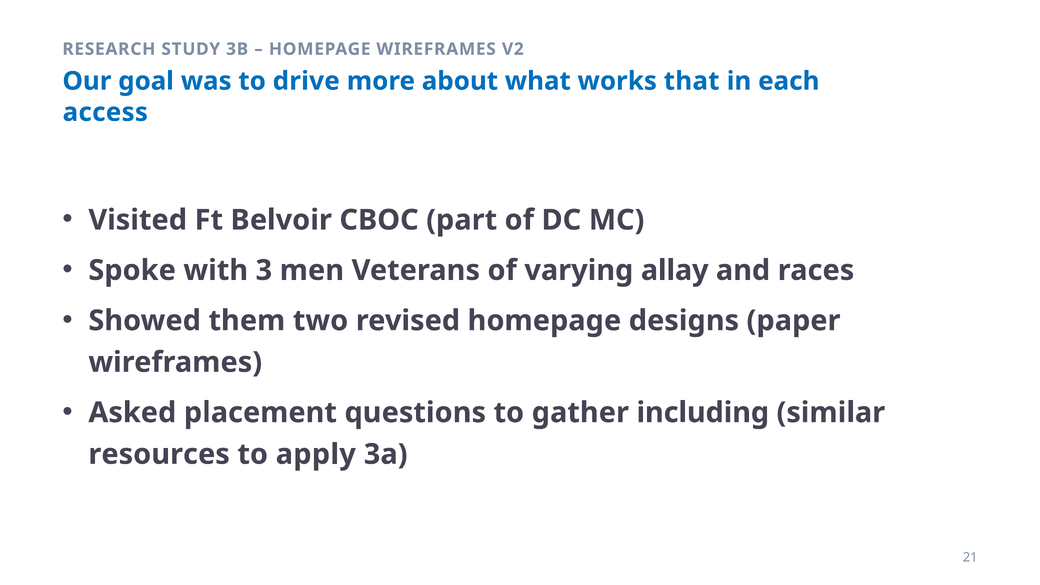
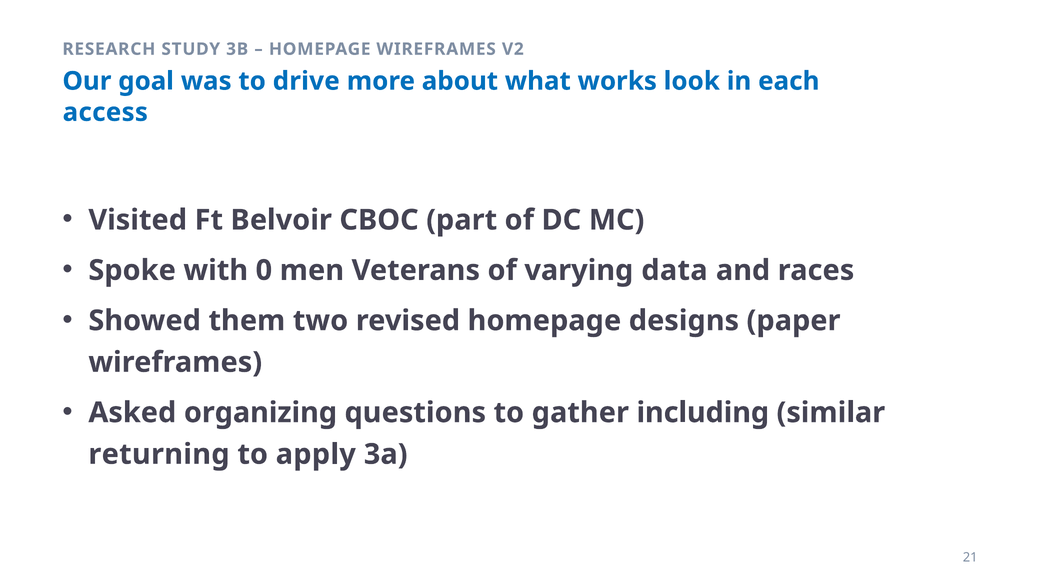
that: that -> look (692, 81)
3: 3 -> 0 (264, 270)
allay: allay -> data (674, 270)
placement: placement -> organizing (260, 413)
resources: resources -> returning (159, 454)
